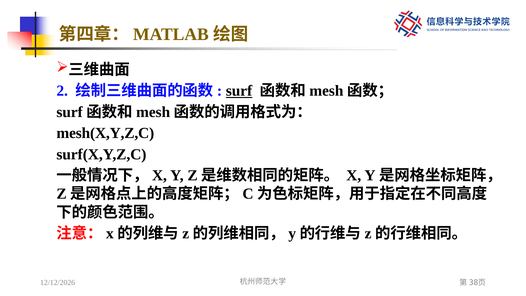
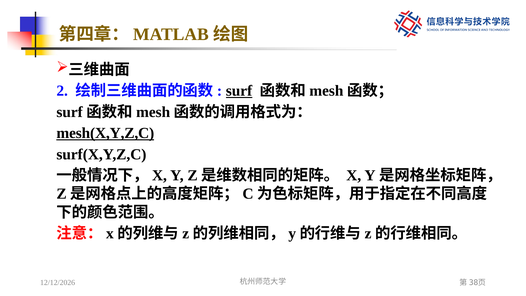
mesh(X,Y,Z,C underline: none -> present (105, 133)
